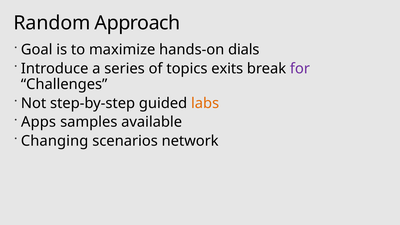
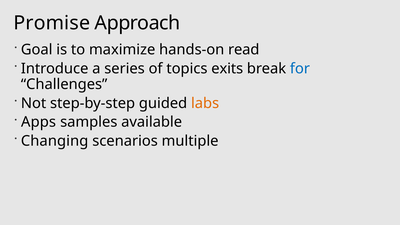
Random: Random -> Promise (52, 23)
dials: dials -> read (244, 50)
for colour: purple -> blue (300, 69)
network: network -> multiple (190, 141)
